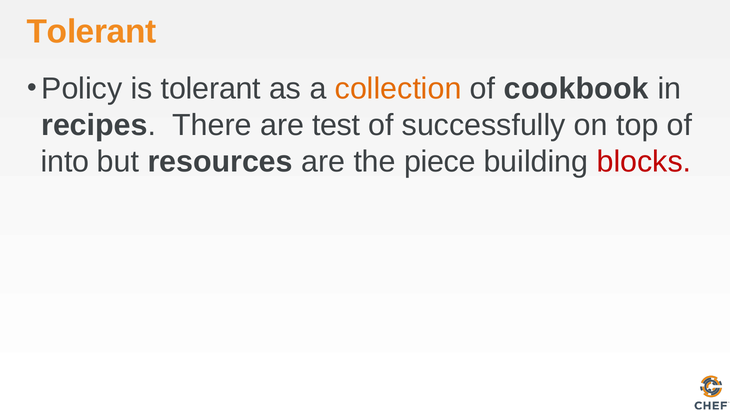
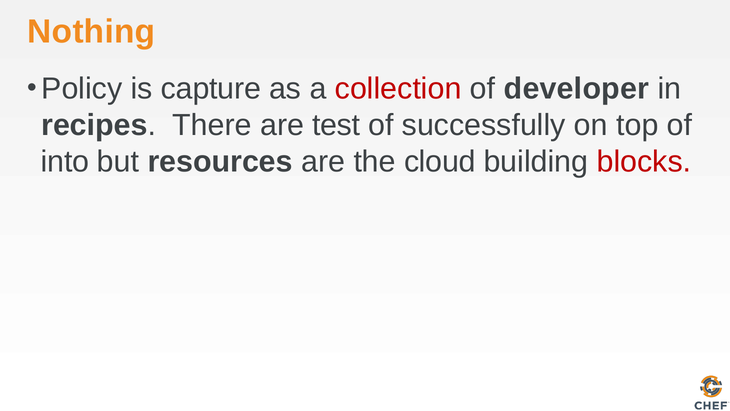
Tolerant: Tolerant -> Nothing (91, 32)
is tolerant: tolerant -> capture (211, 89)
collection colour: orange -> red (398, 89)
cookbook: cookbook -> developer (576, 89)
piece: piece -> cloud (440, 162)
